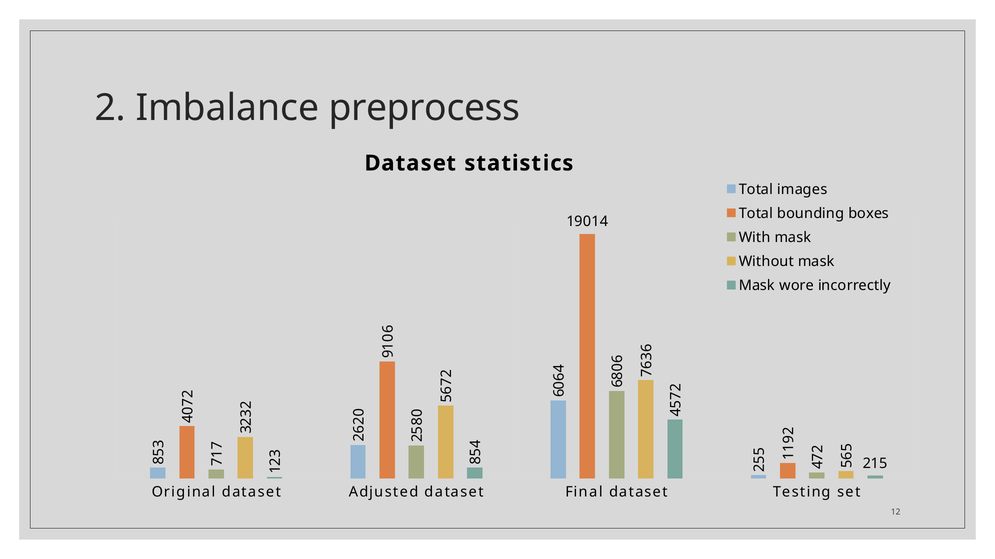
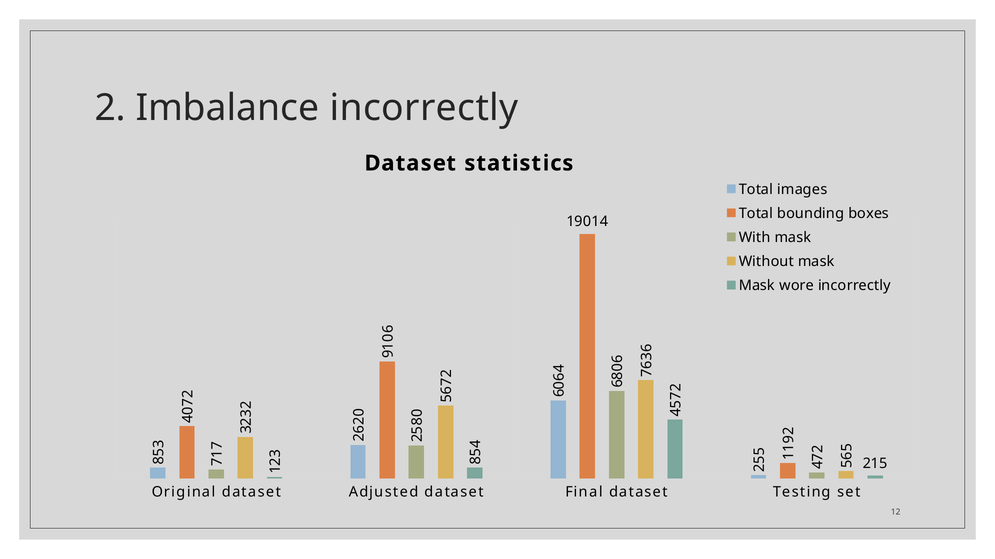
Imbalance preprocess: preprocess -> incorrectly (424, 108)
